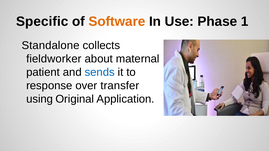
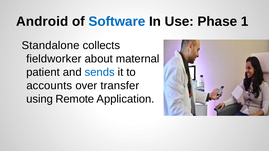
Specific: Specific -> Android (42, 21)
Software colour: orange -> blue (117, 21)
response: response -> accounts (49, 86)
Original: Original -> Remote (75, 99)
